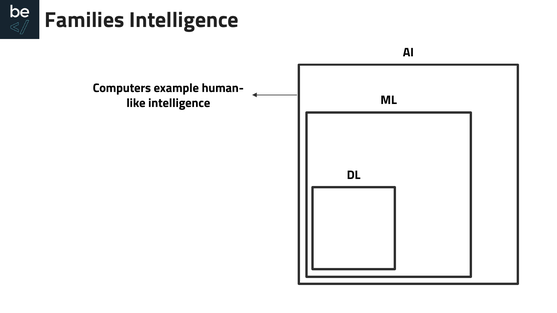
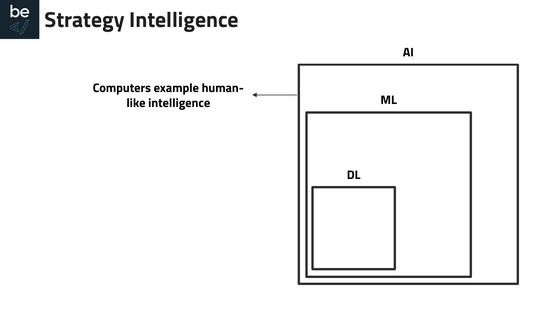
Families: Families -> Strategy (85, 20)
